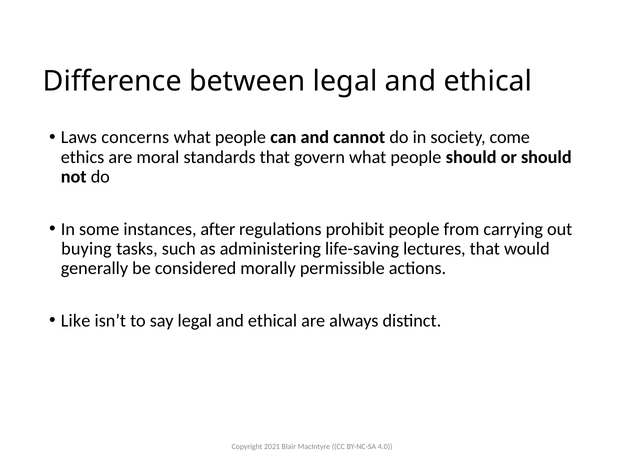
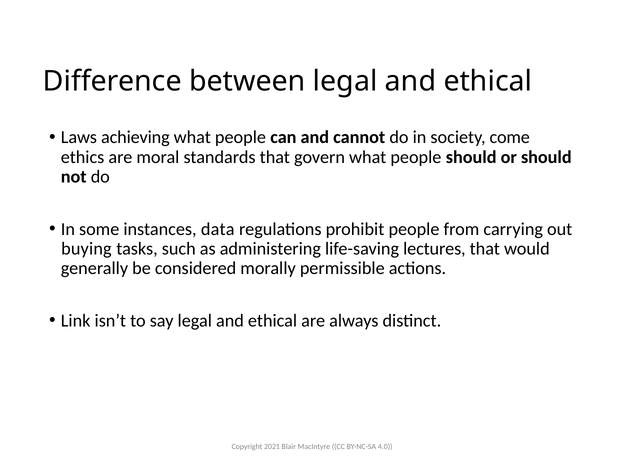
concerns: concerns -> achieving (135, 137)
after: after -> data (218, 229)
Like: Like -> Link (76, 321)
